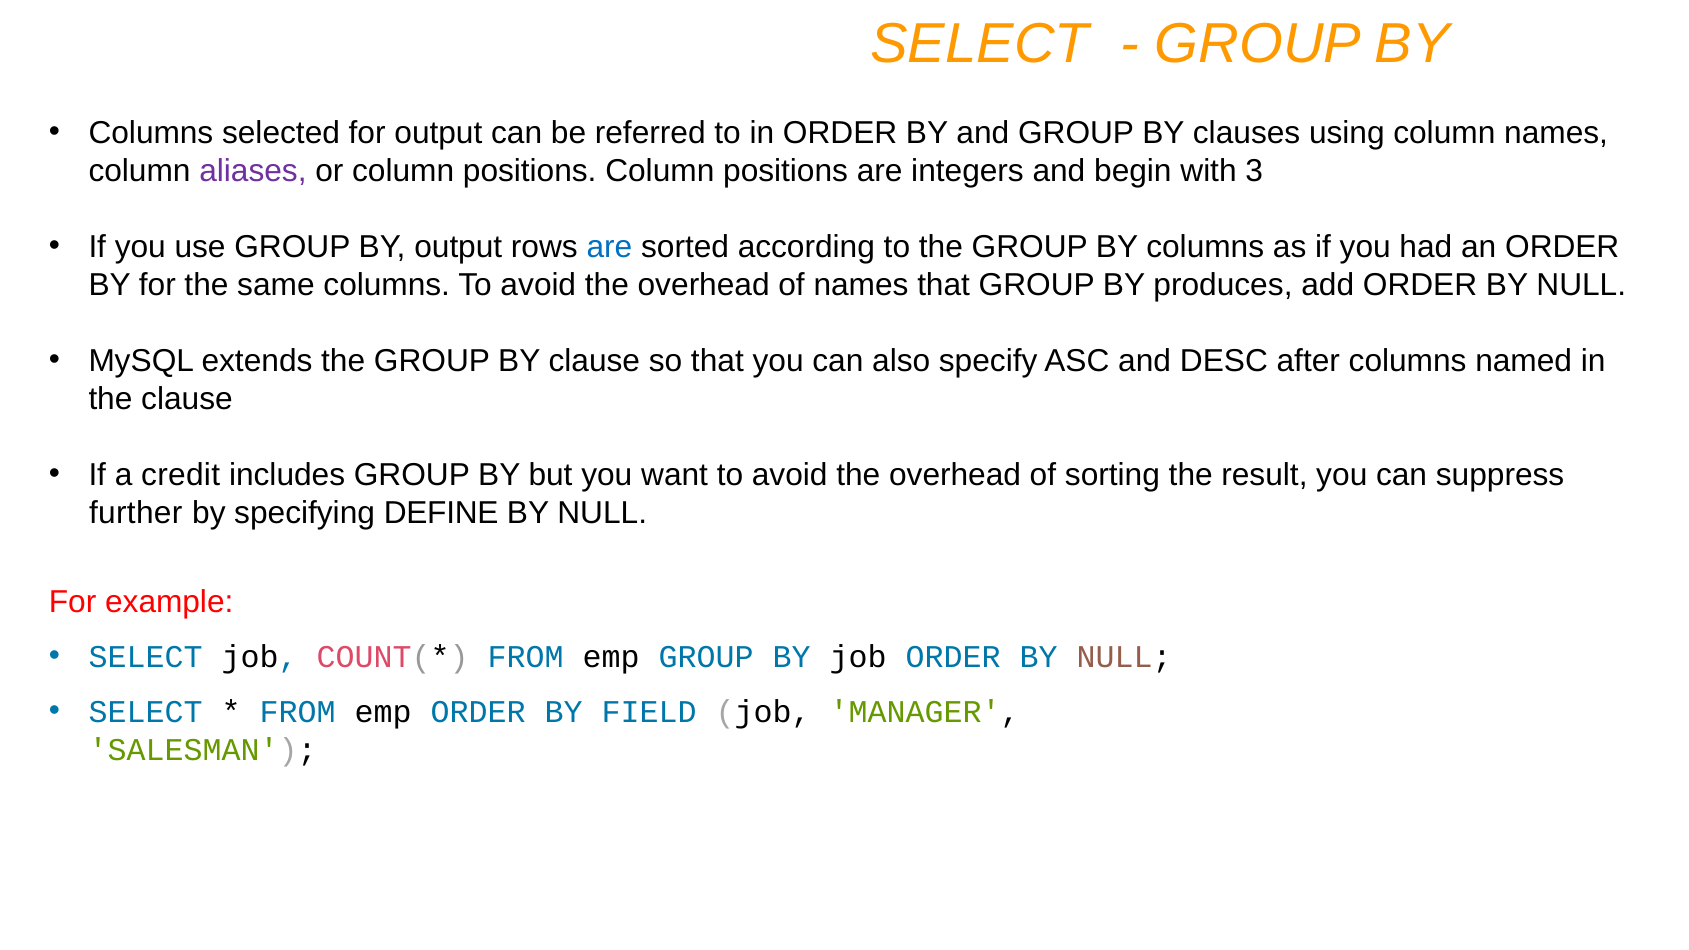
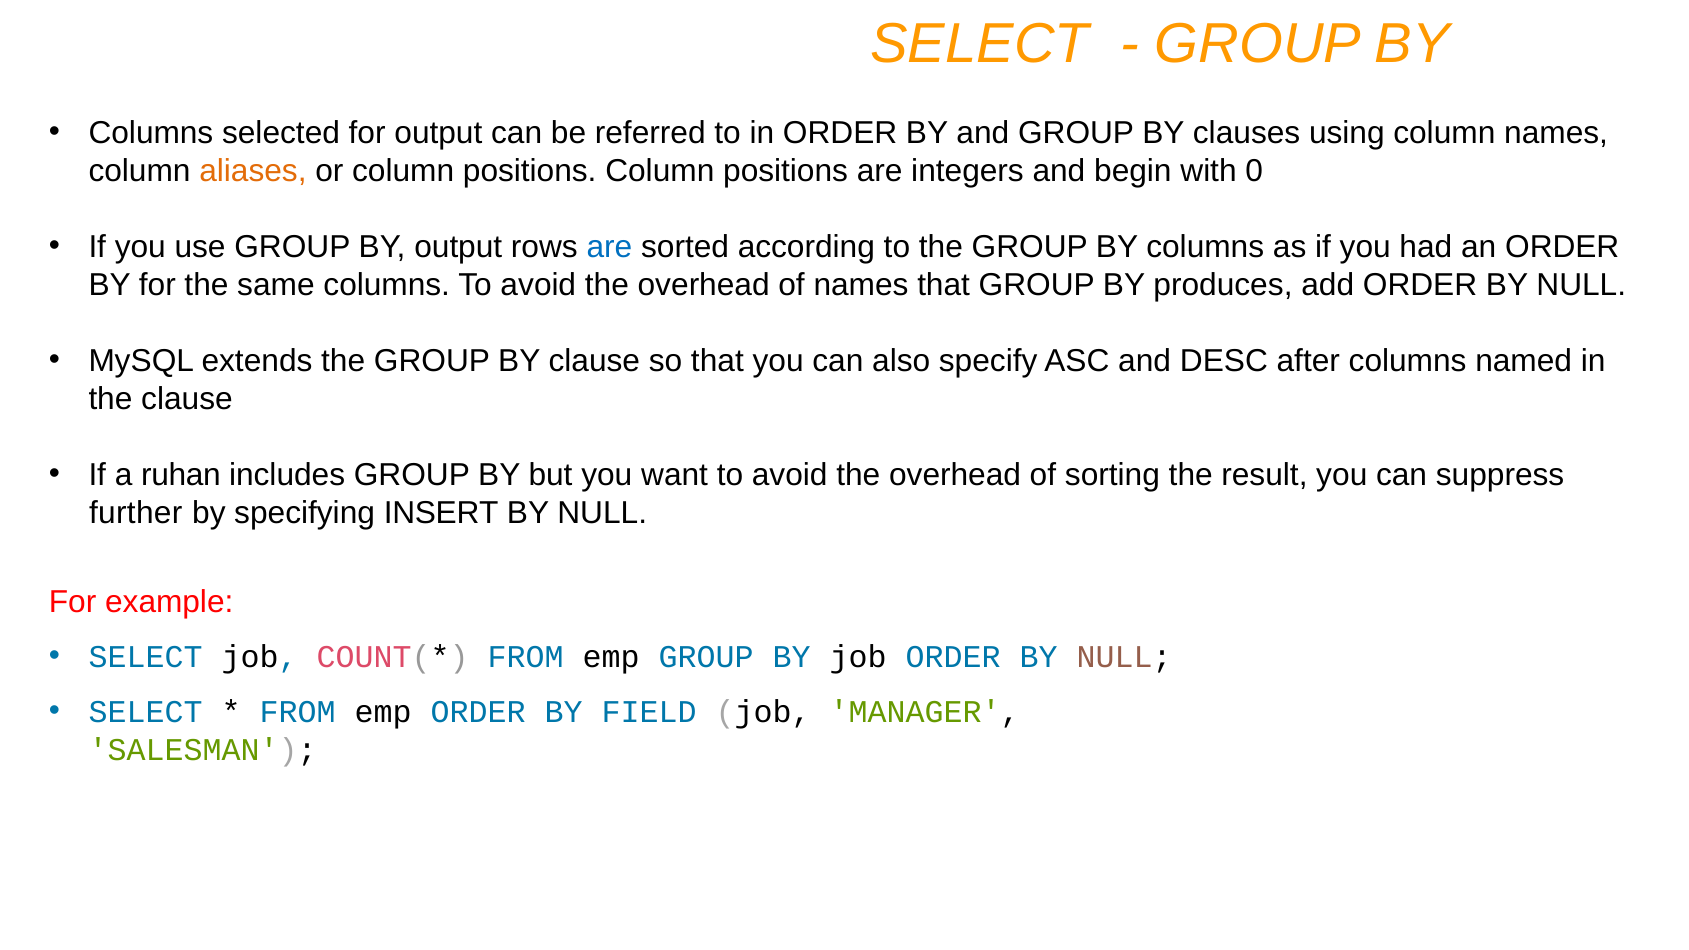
aliases colour: purple -> orange (253, 171)
3: 3 -> 0 (1254, 171)
credit: credit -> ruhan (181, 475)
DEFINE: DEFINE -> INSERT (441, 513)
